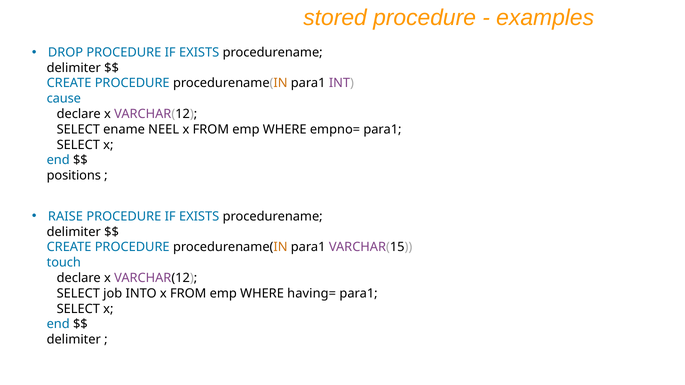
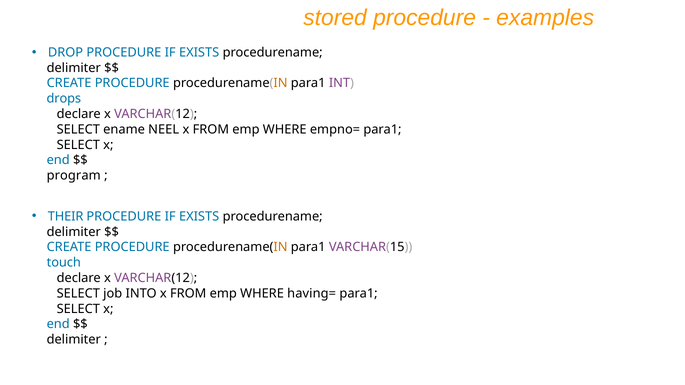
cause: cause -> drops (64, 99)
positions: positions -> program (74, 176)
RAISE: RAISE -> THEIR (66, 217)
